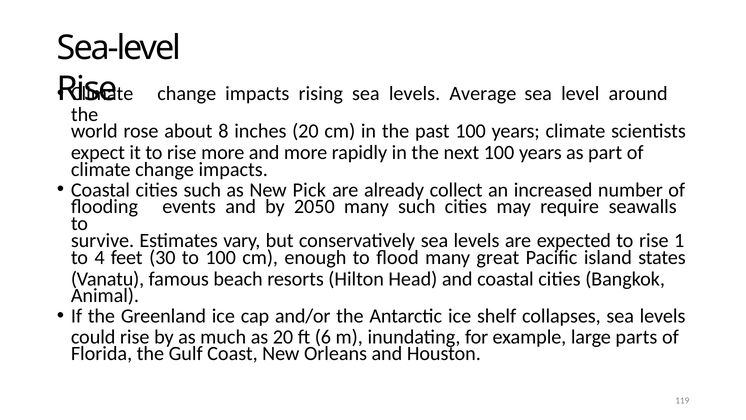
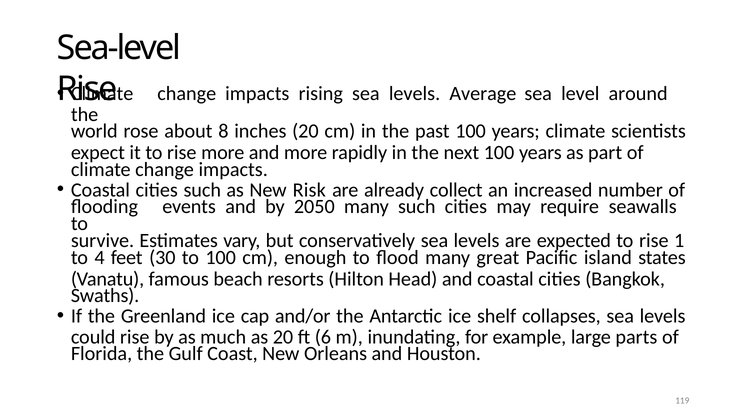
Pick: Pick -> Risk (309, 190)
Animal: Animal -> Swaths (105, 295)
